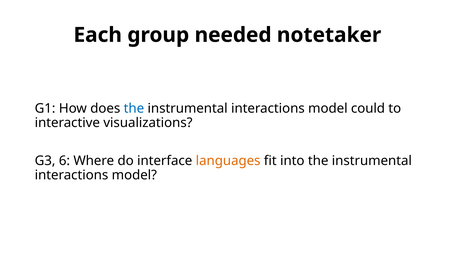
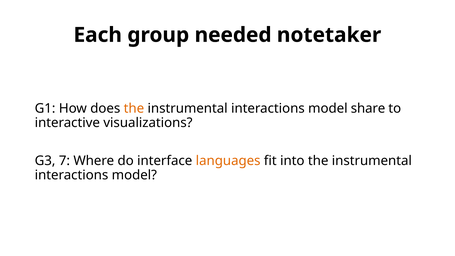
the colour: blue -> orange (134, 108)
could: could -> share (368, 108)
6: 6 -> 7 (64, 161)
